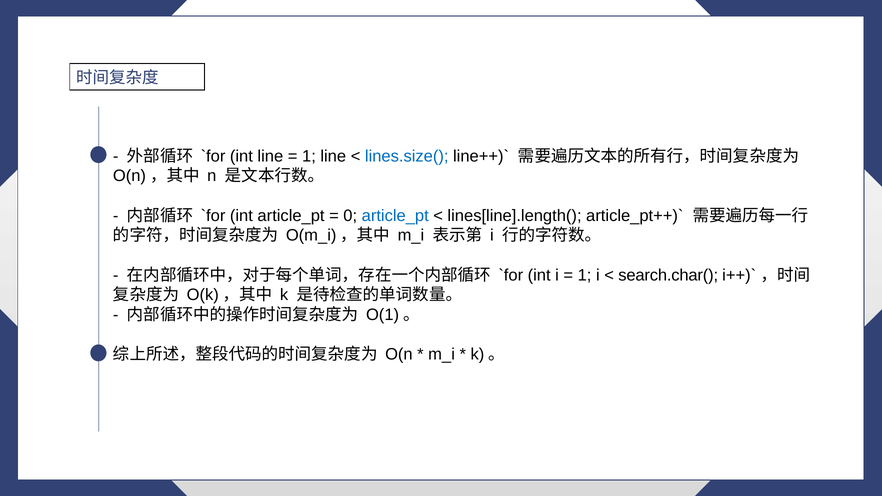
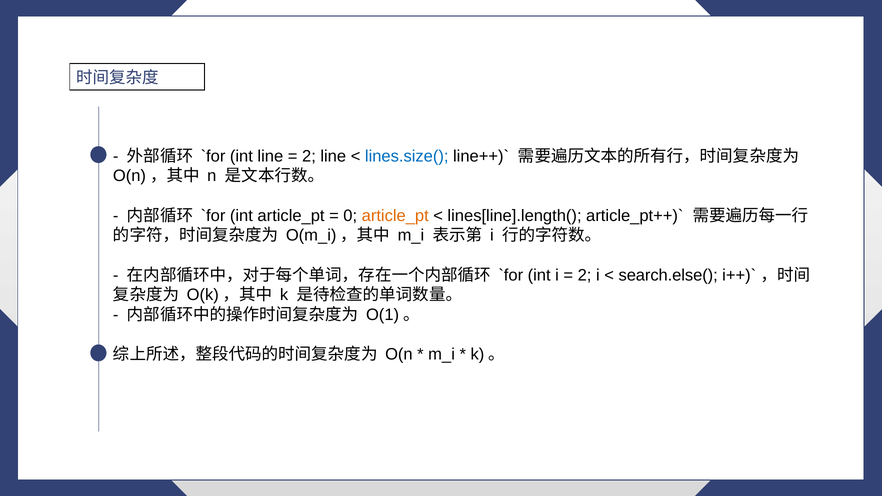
1: 1 -> 2 (309, 156)
article_pt colour: blue -> orange (395, 216)
1: 1 -> 2 (585, 275)
search.char(: search.char( -> search.else( (668, 275)
